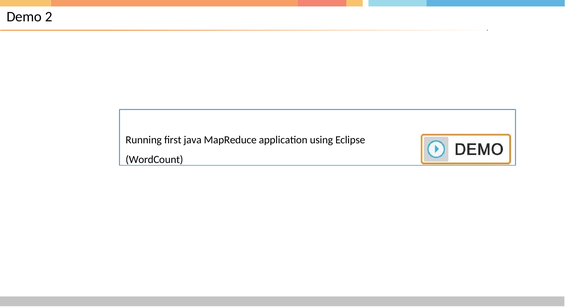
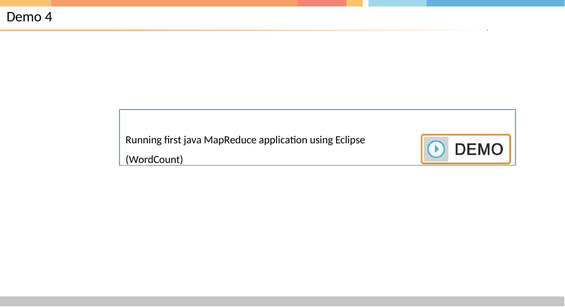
2: 2 -> 4 (49, 17)
